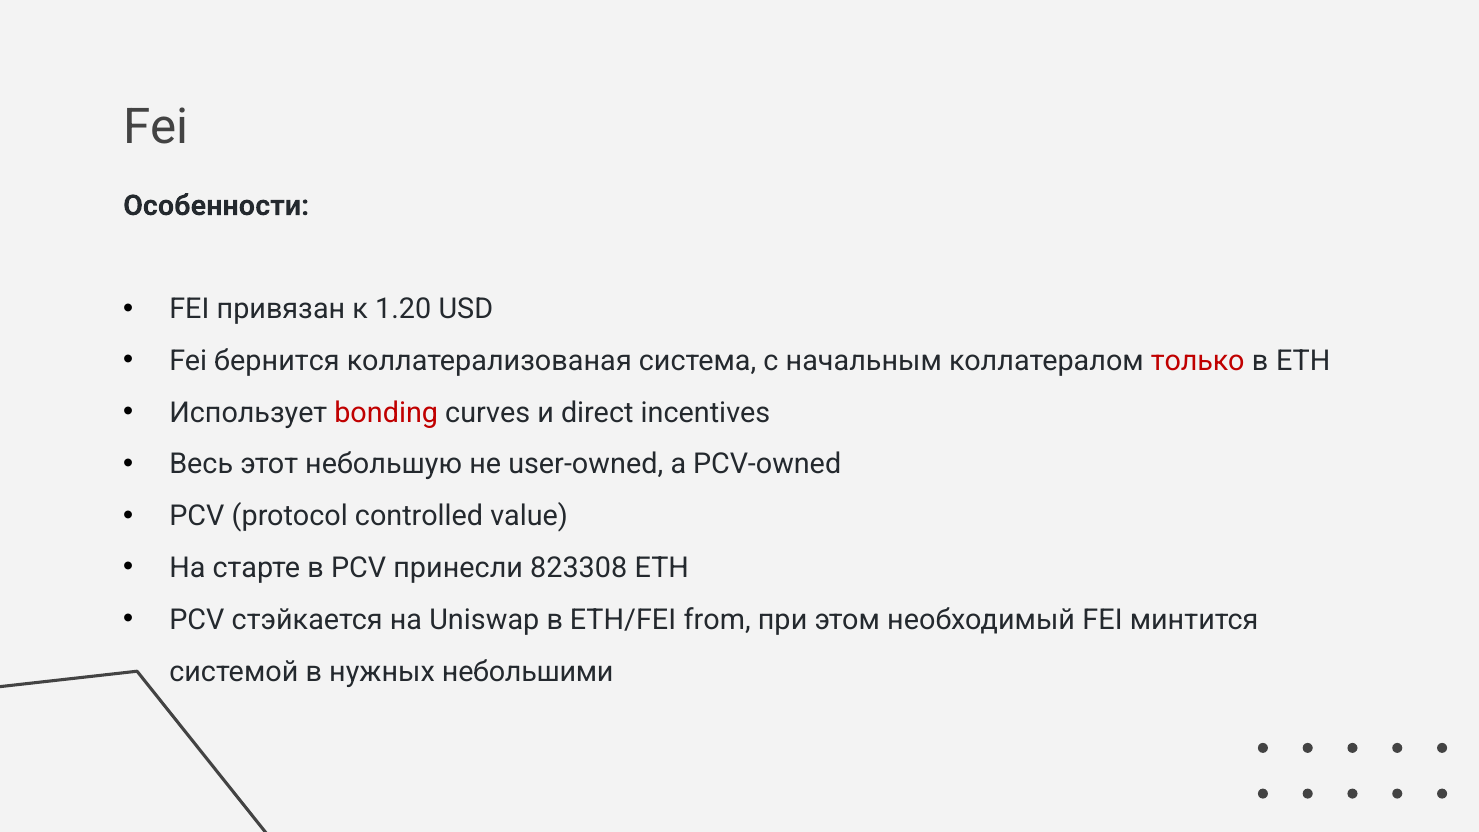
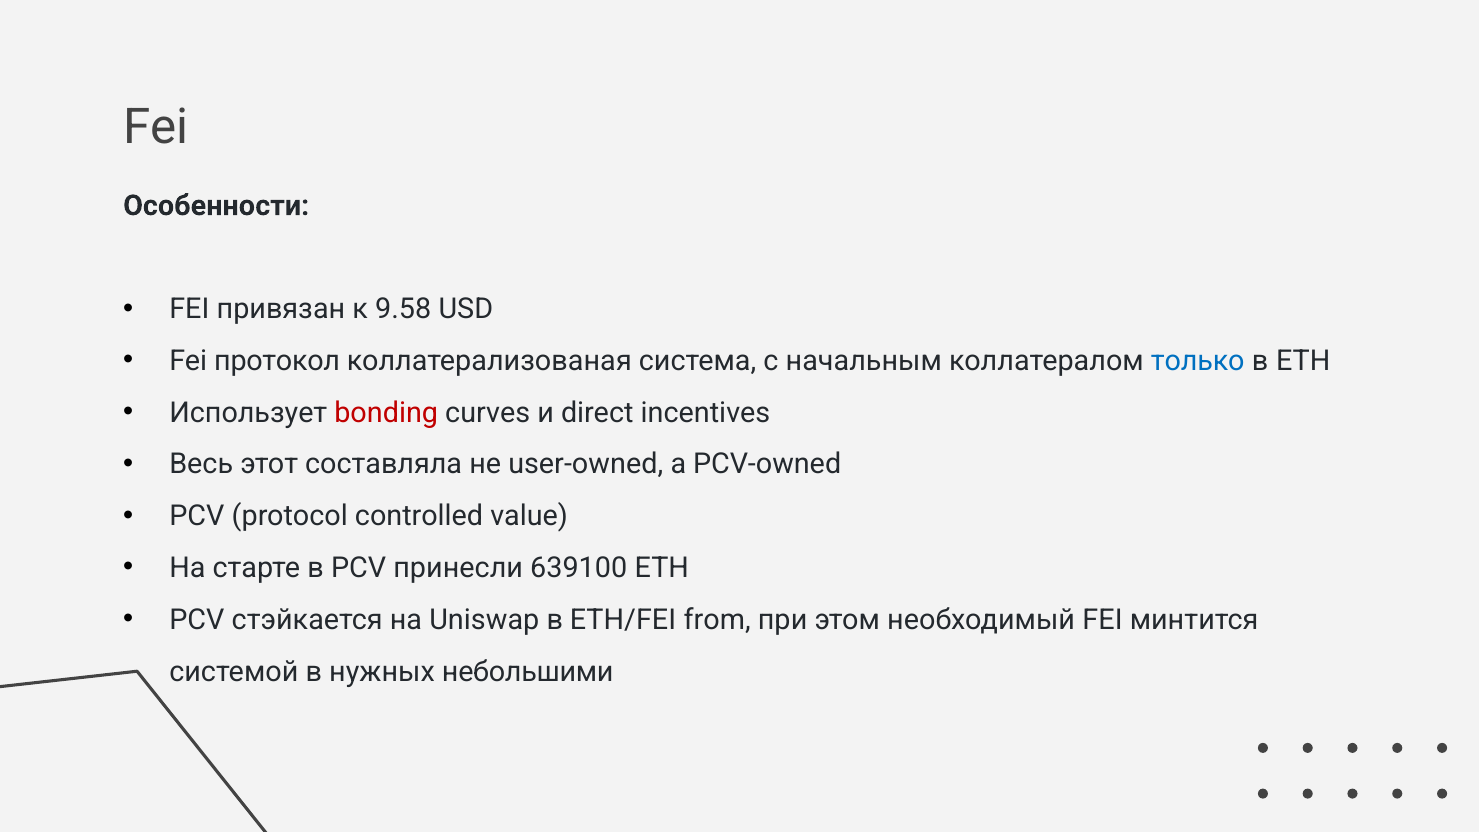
1.20: 1.20 -> 9.58 (403, 309)
бернится: бернится -> протокол (277, 361)
только colour: red -> blue (1198, 361)
небольшую: небольшую -> составляла (384, 464)
823308: 823308 -> 639100 (579, 568)
